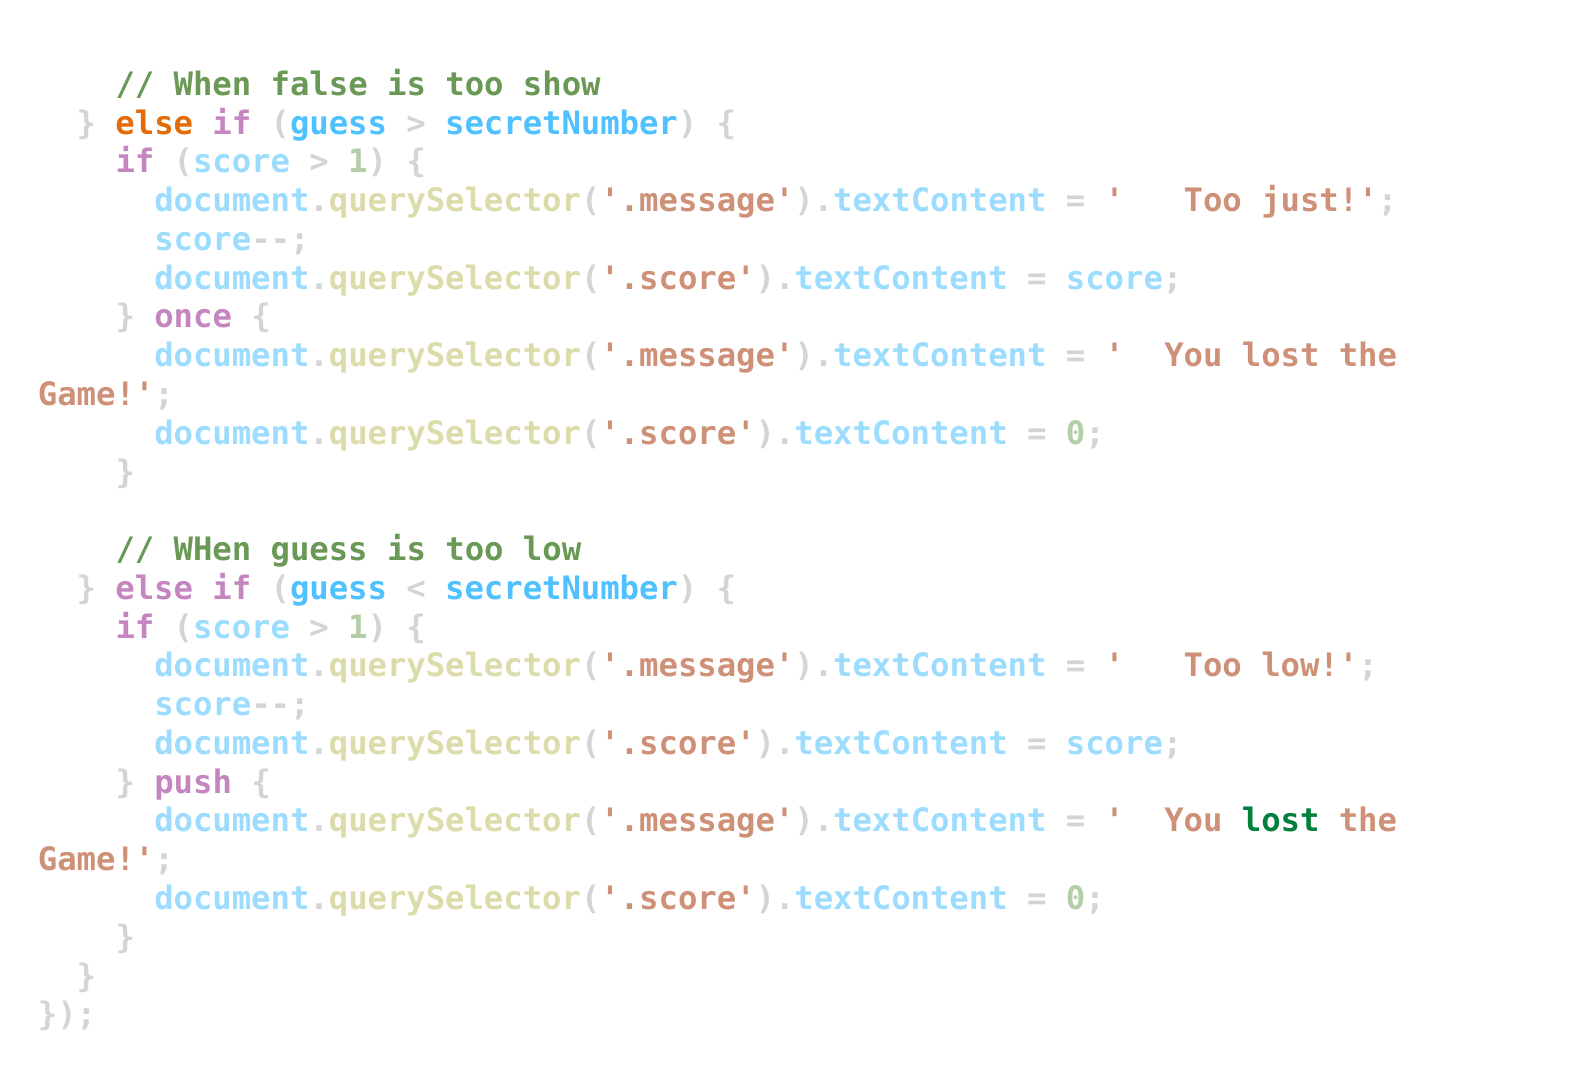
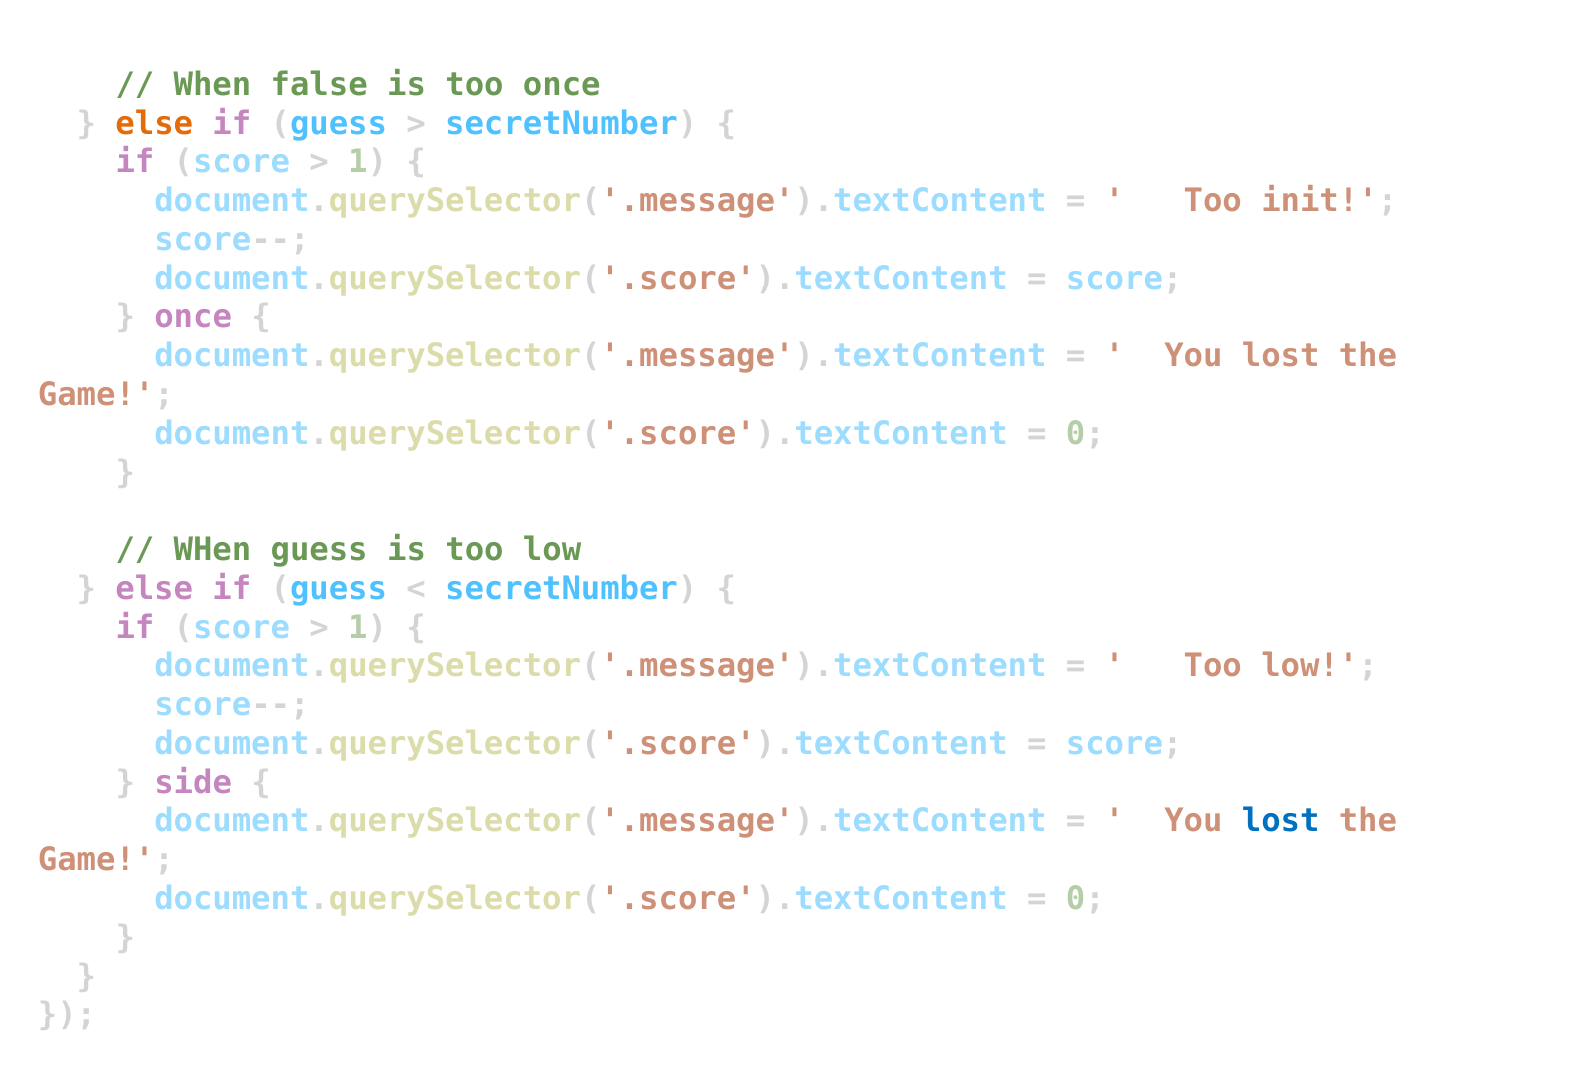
too show: show -> once (562, 85)
just: just -> init (1320, 201)
push: push -> side (193, 783)
lost colour: green -> blue (1281, 821)
